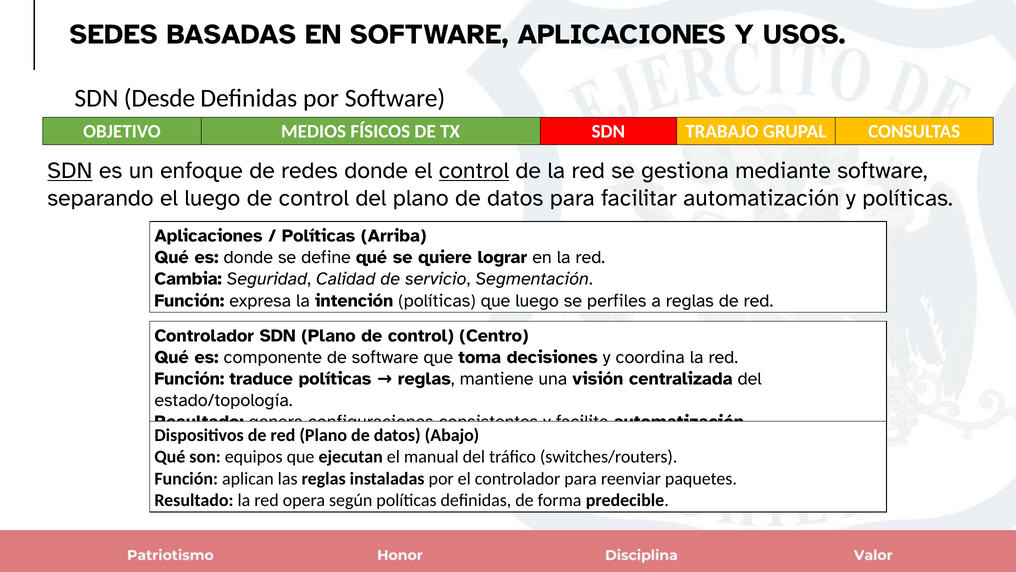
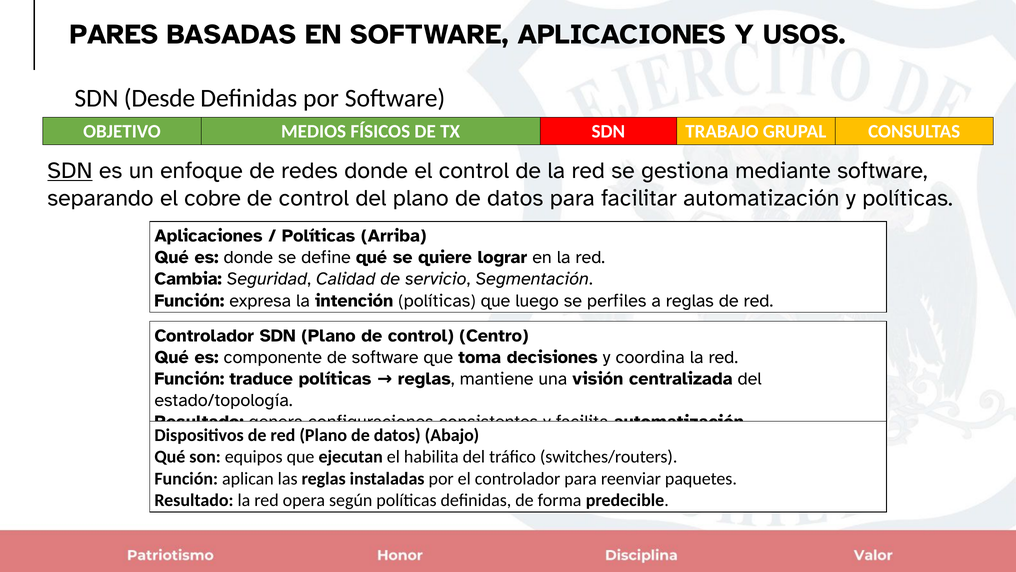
SEDES: SEDES -> PARES (114, 34)
control underline: present -> none (474, 170)
el luego: luego -> cobre (213, 198)
manual: manual -> habilita (431, 457)
